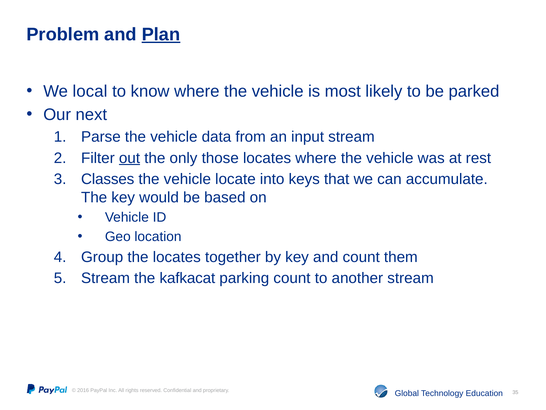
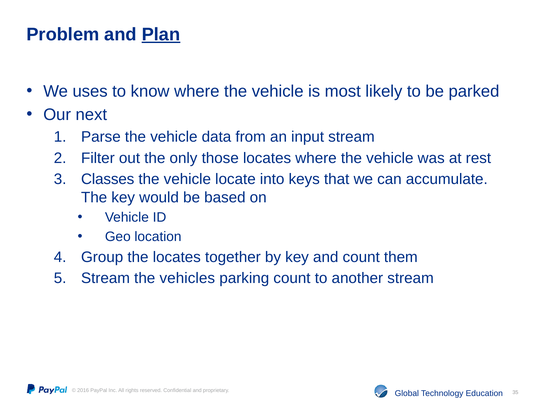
local: local -> uses (90, 91)
out underline: present -> none (130, 158)
kafkacat: kafkacat -> vehicles (187, 278)
